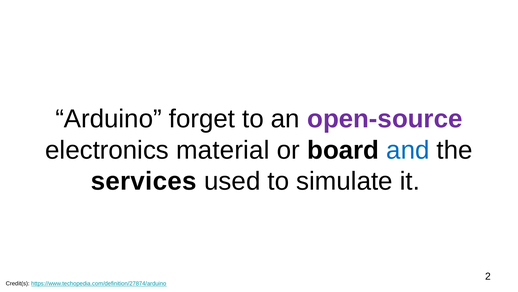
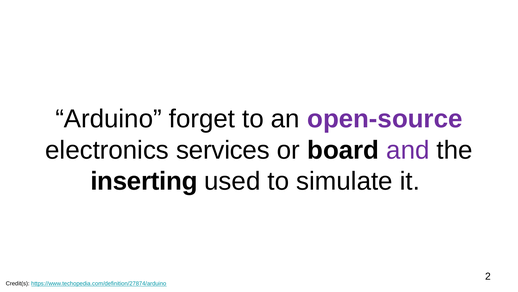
material: material -> services (223, 150)
and colour: blue -> purple (408, 150)
services: services -> inserting (144, 181)
